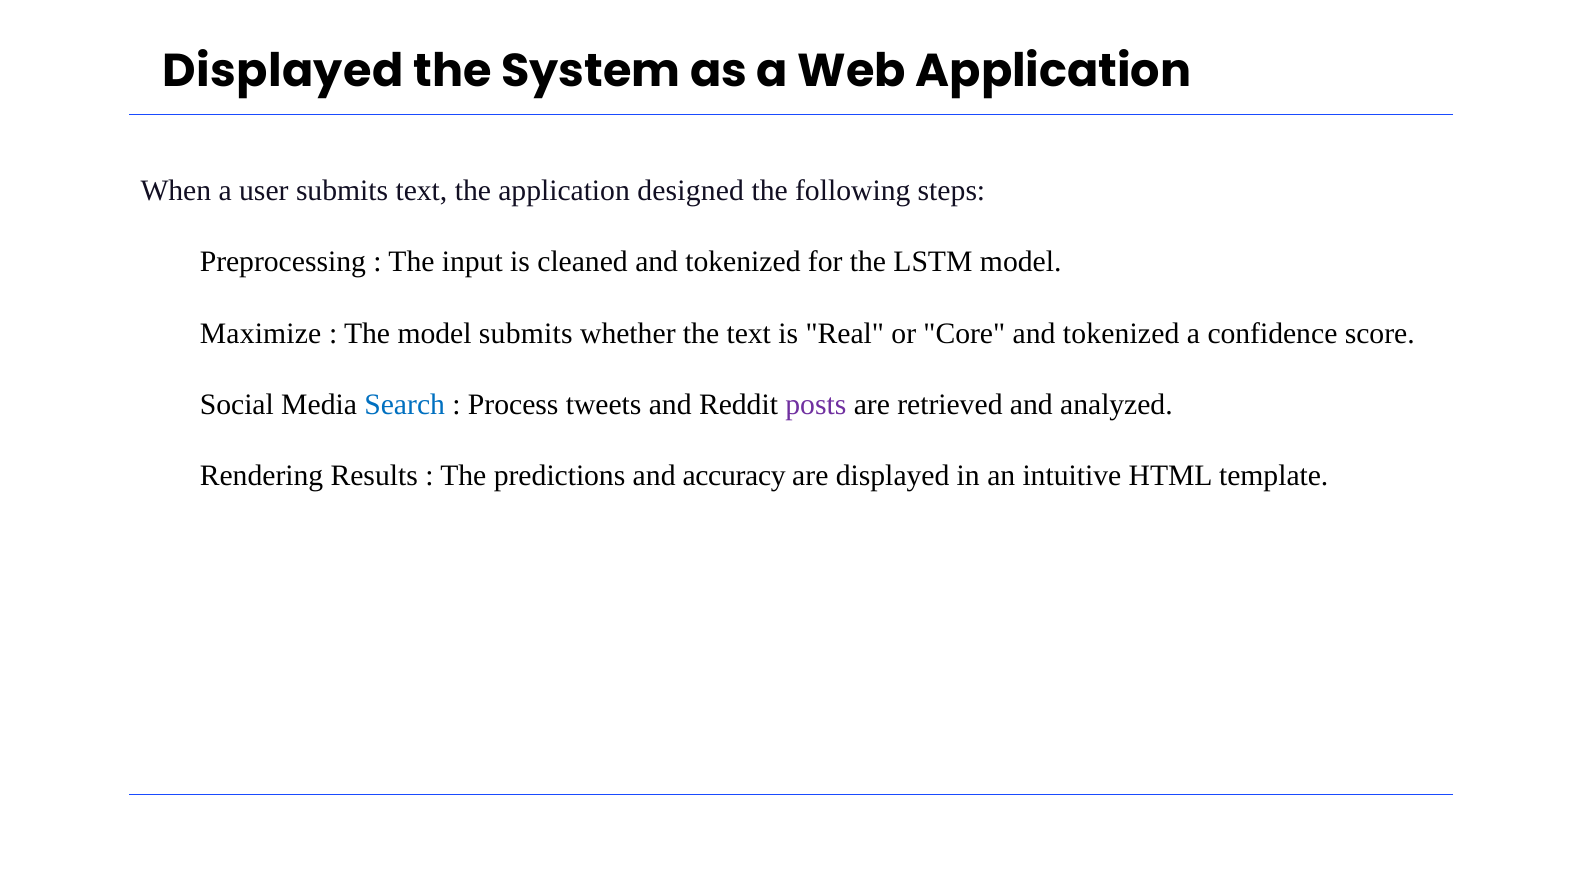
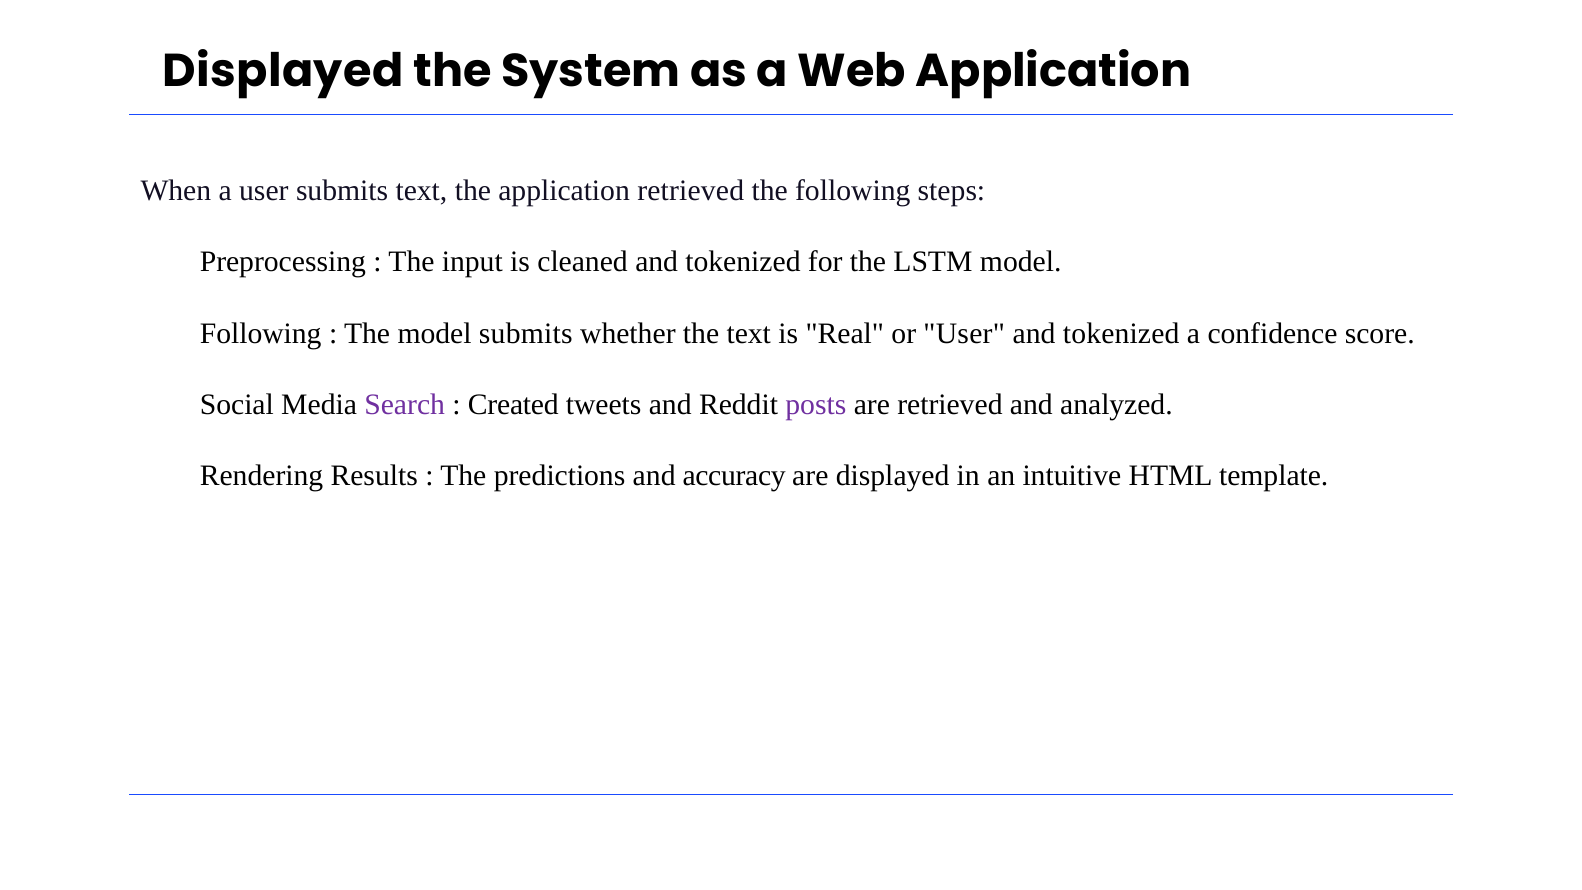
application designed: designed -> retrieved (691, 191)
Maximize: Maximize -> Following (261, 333)
or Core: Core -> User (964, 333)
Search colour: blue -> purple (405, 405)
Process: Process -> Created (513, 405)
